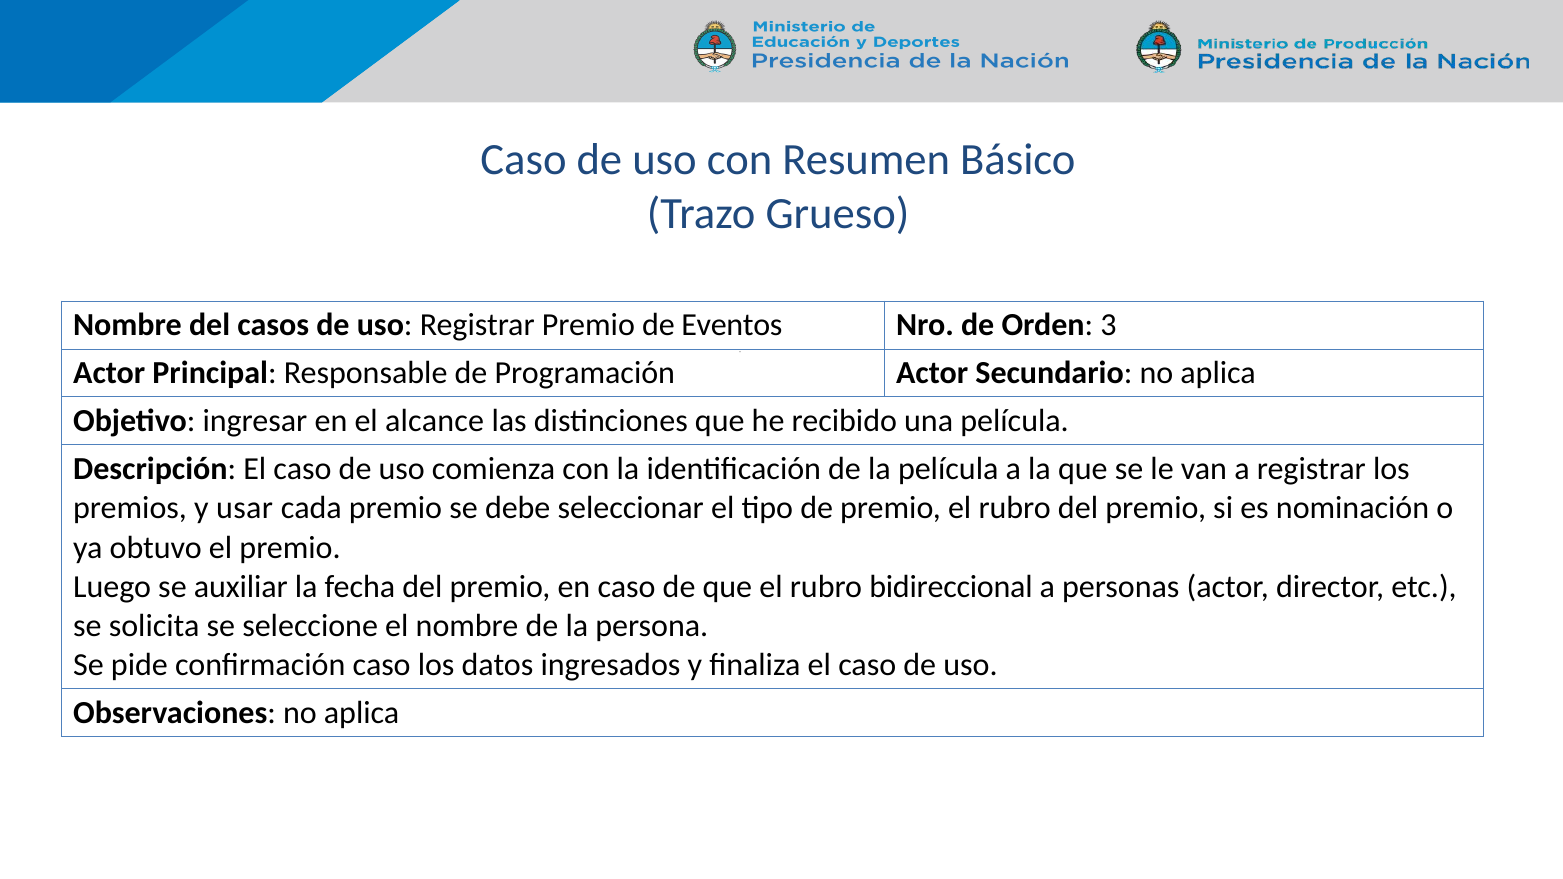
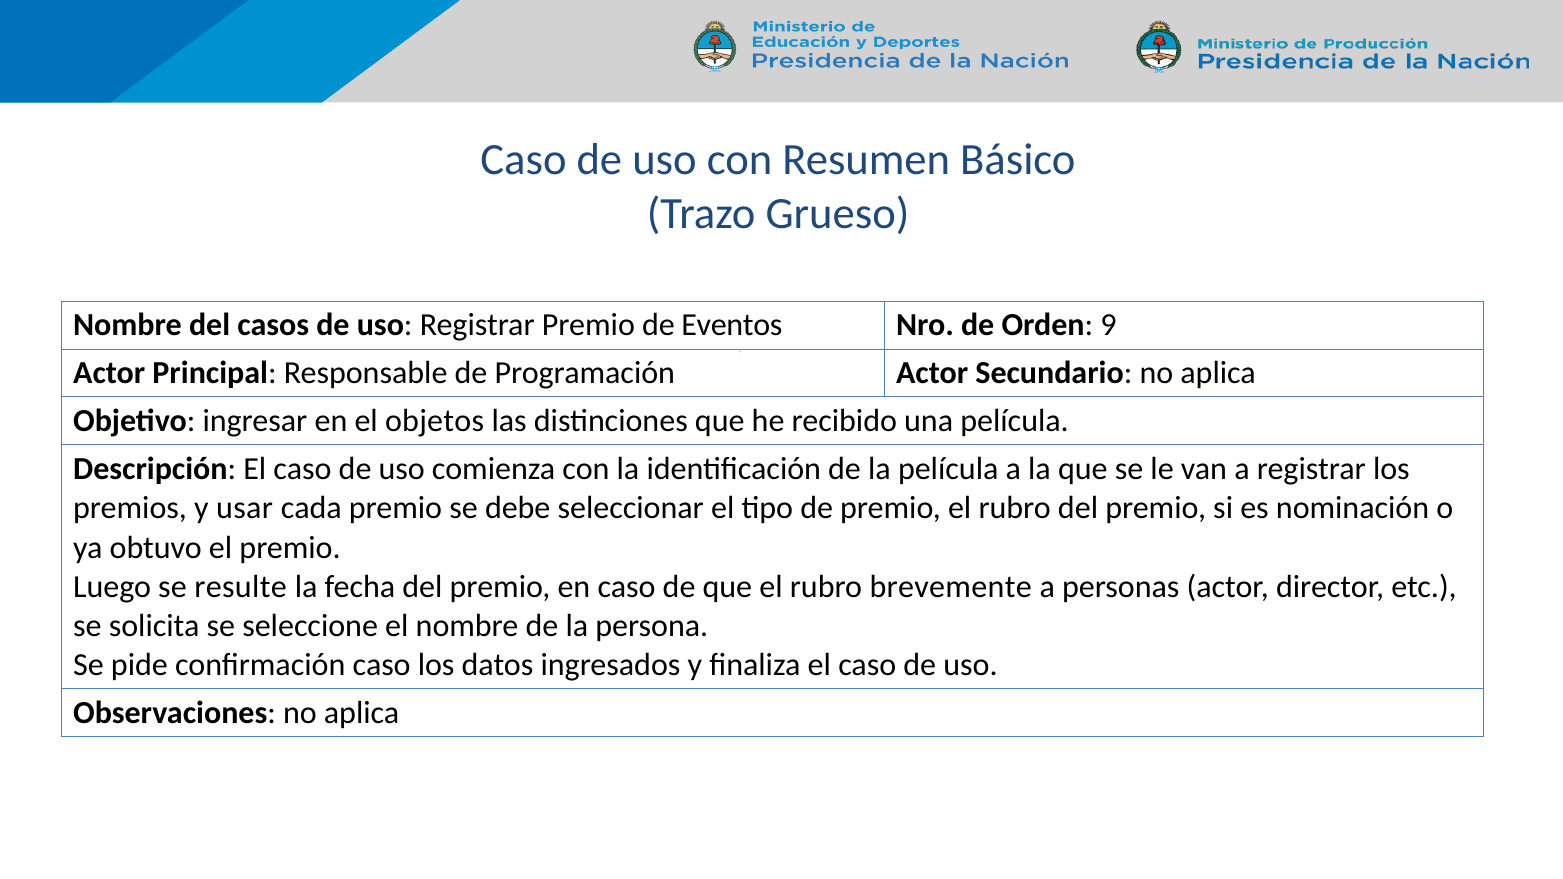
3: 3 -> 9 (1109, 325)
alcance: alcance -> objetos (435, 421)
auxiliar: auxiliar -> resulte (241, 587)
bidireccional: bidireccional -> brevemente (951, 587)
